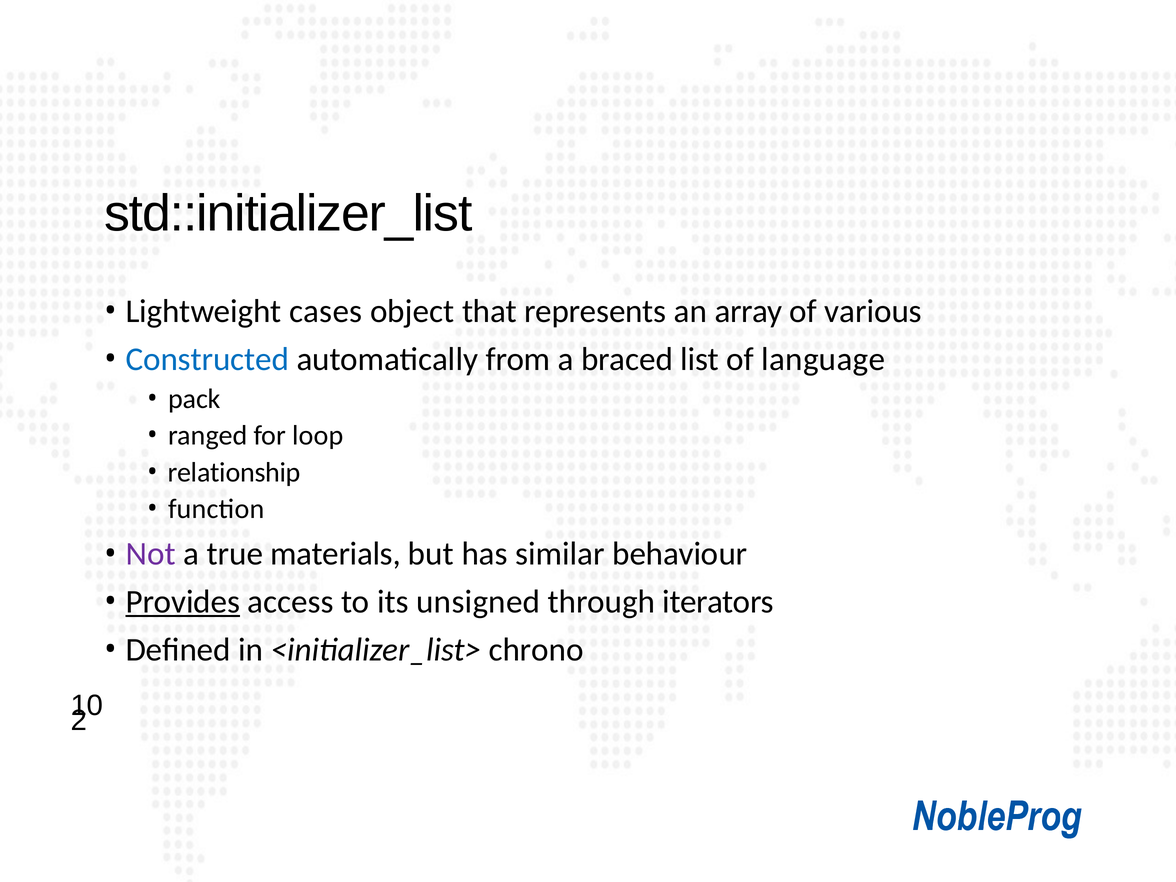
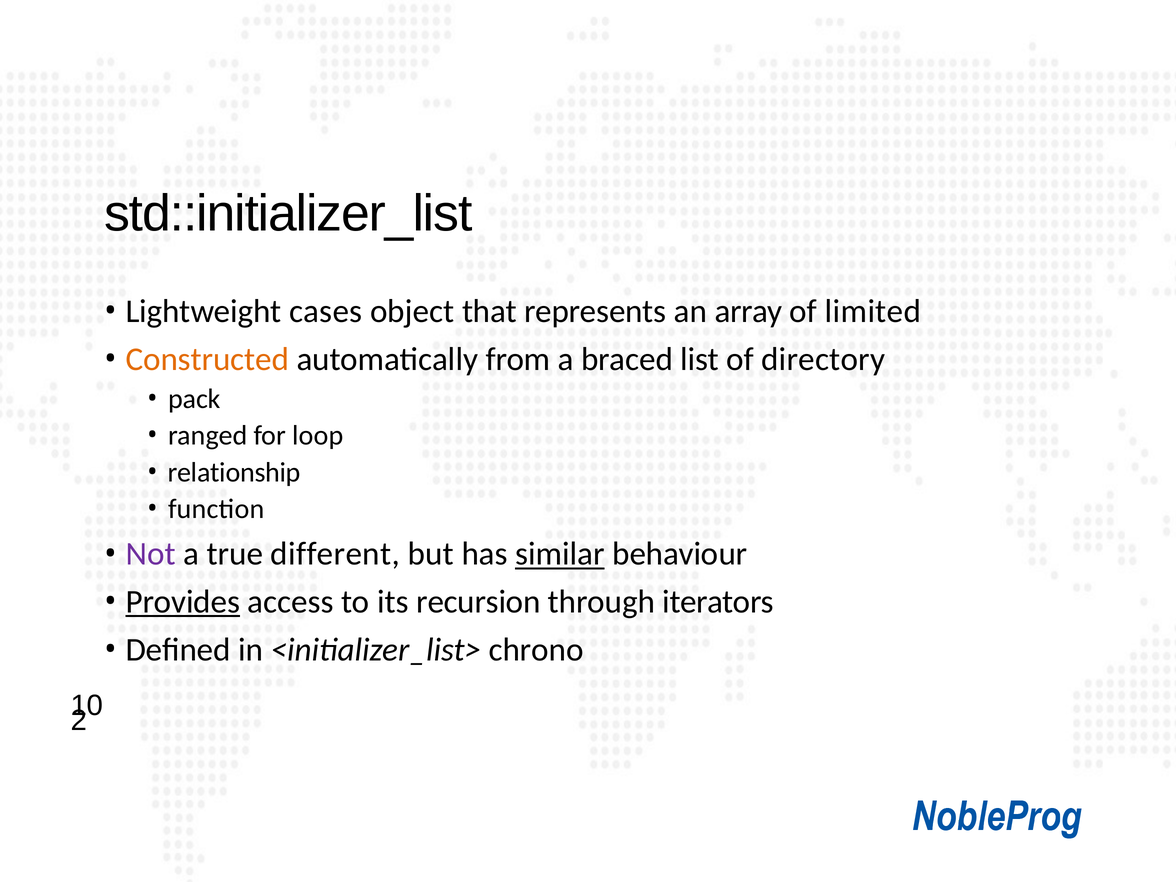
various: various -> limited (873, 311)
Constructed colour: blue -> orange (207, 359)
language: language -> directory (823, 359)
materials: materials -> different (335, 554)
similar underline: none -> present (560, 554)
unsigned: unsigned -> recursion (478, 602)
